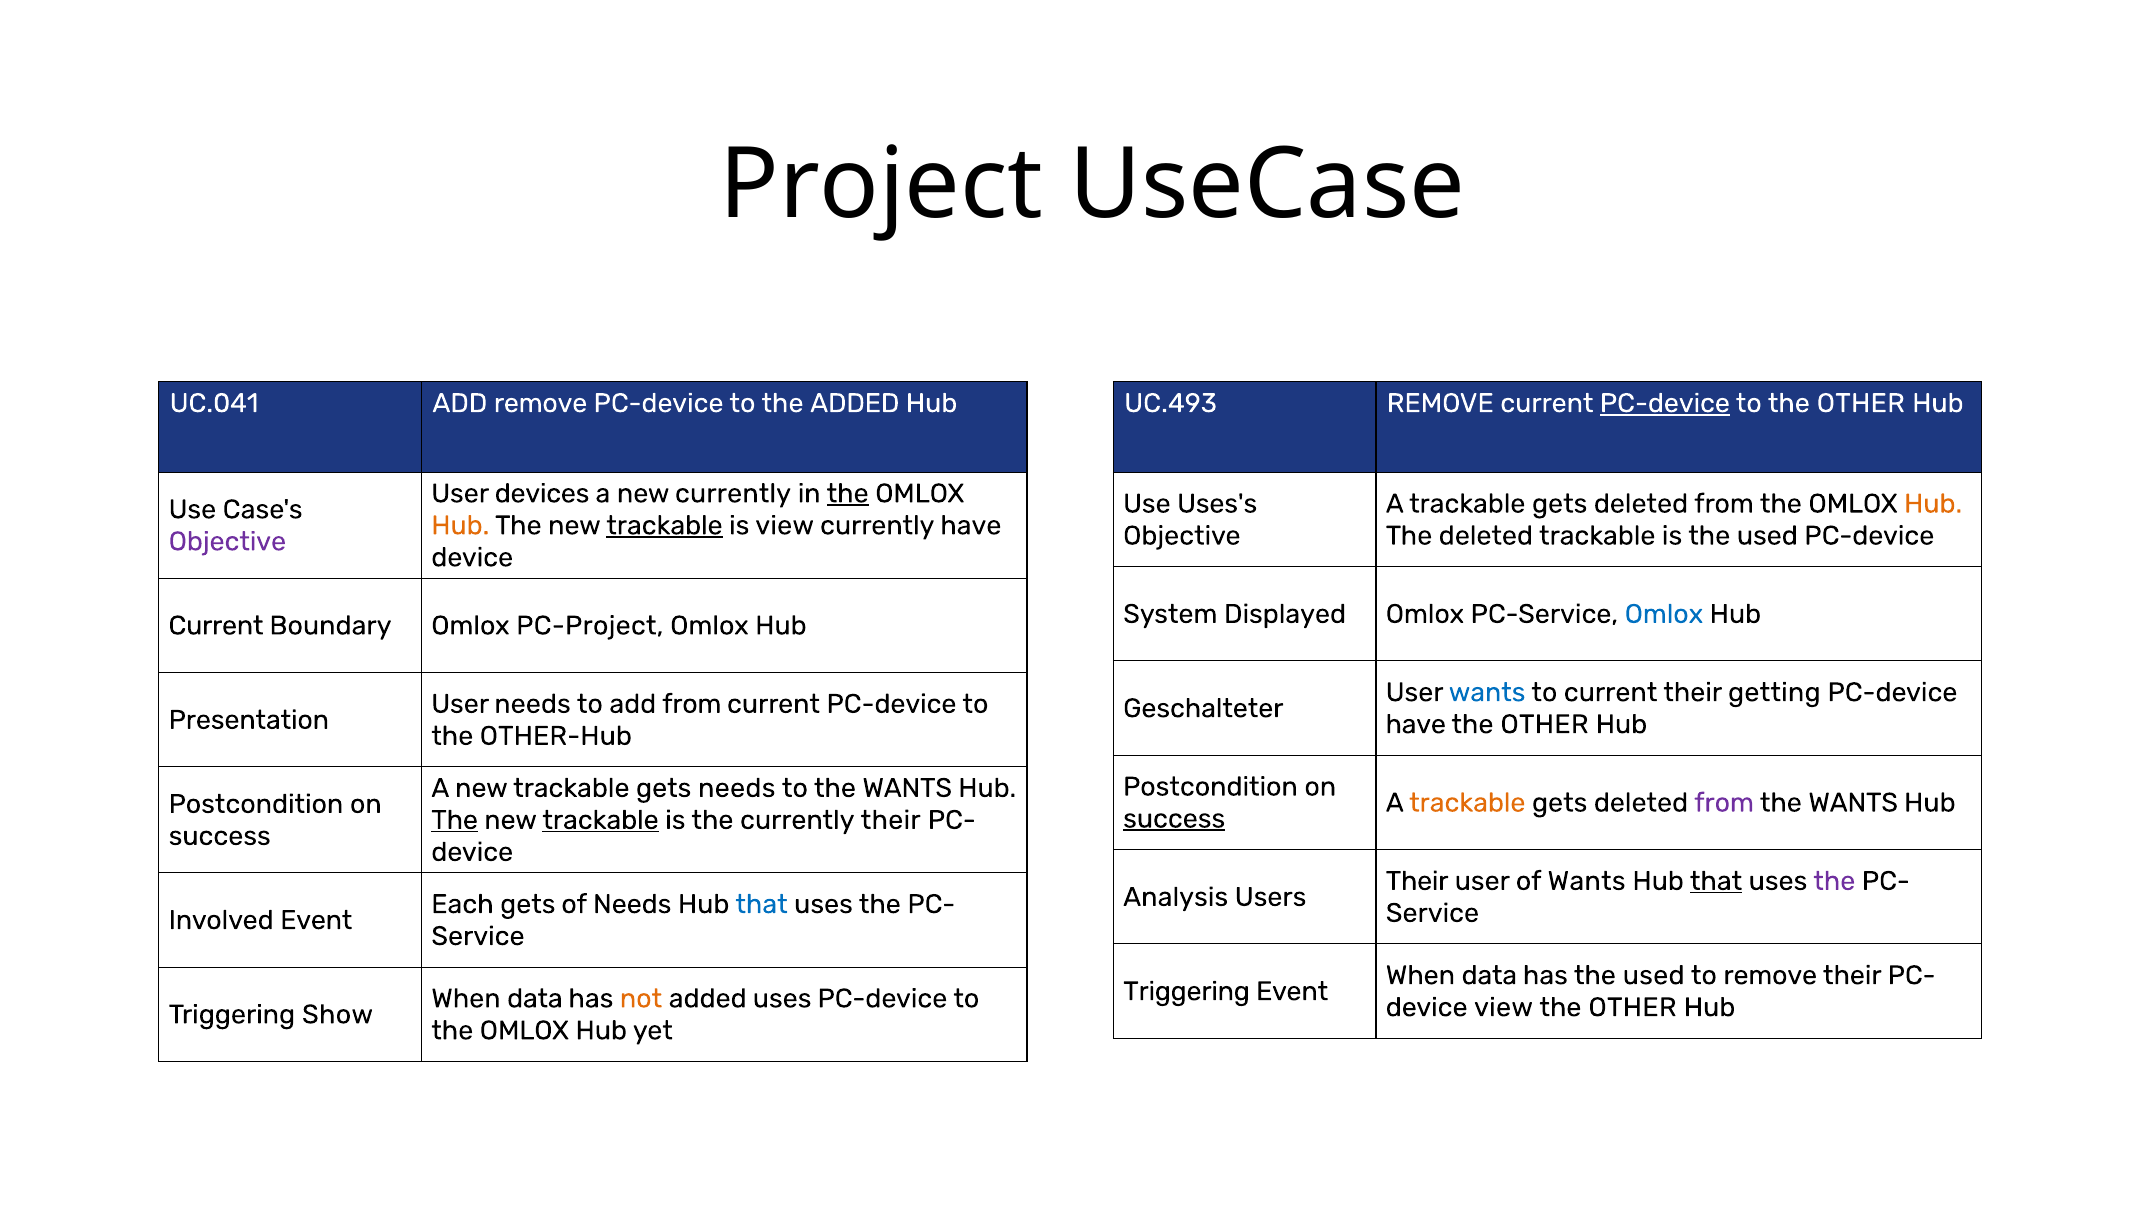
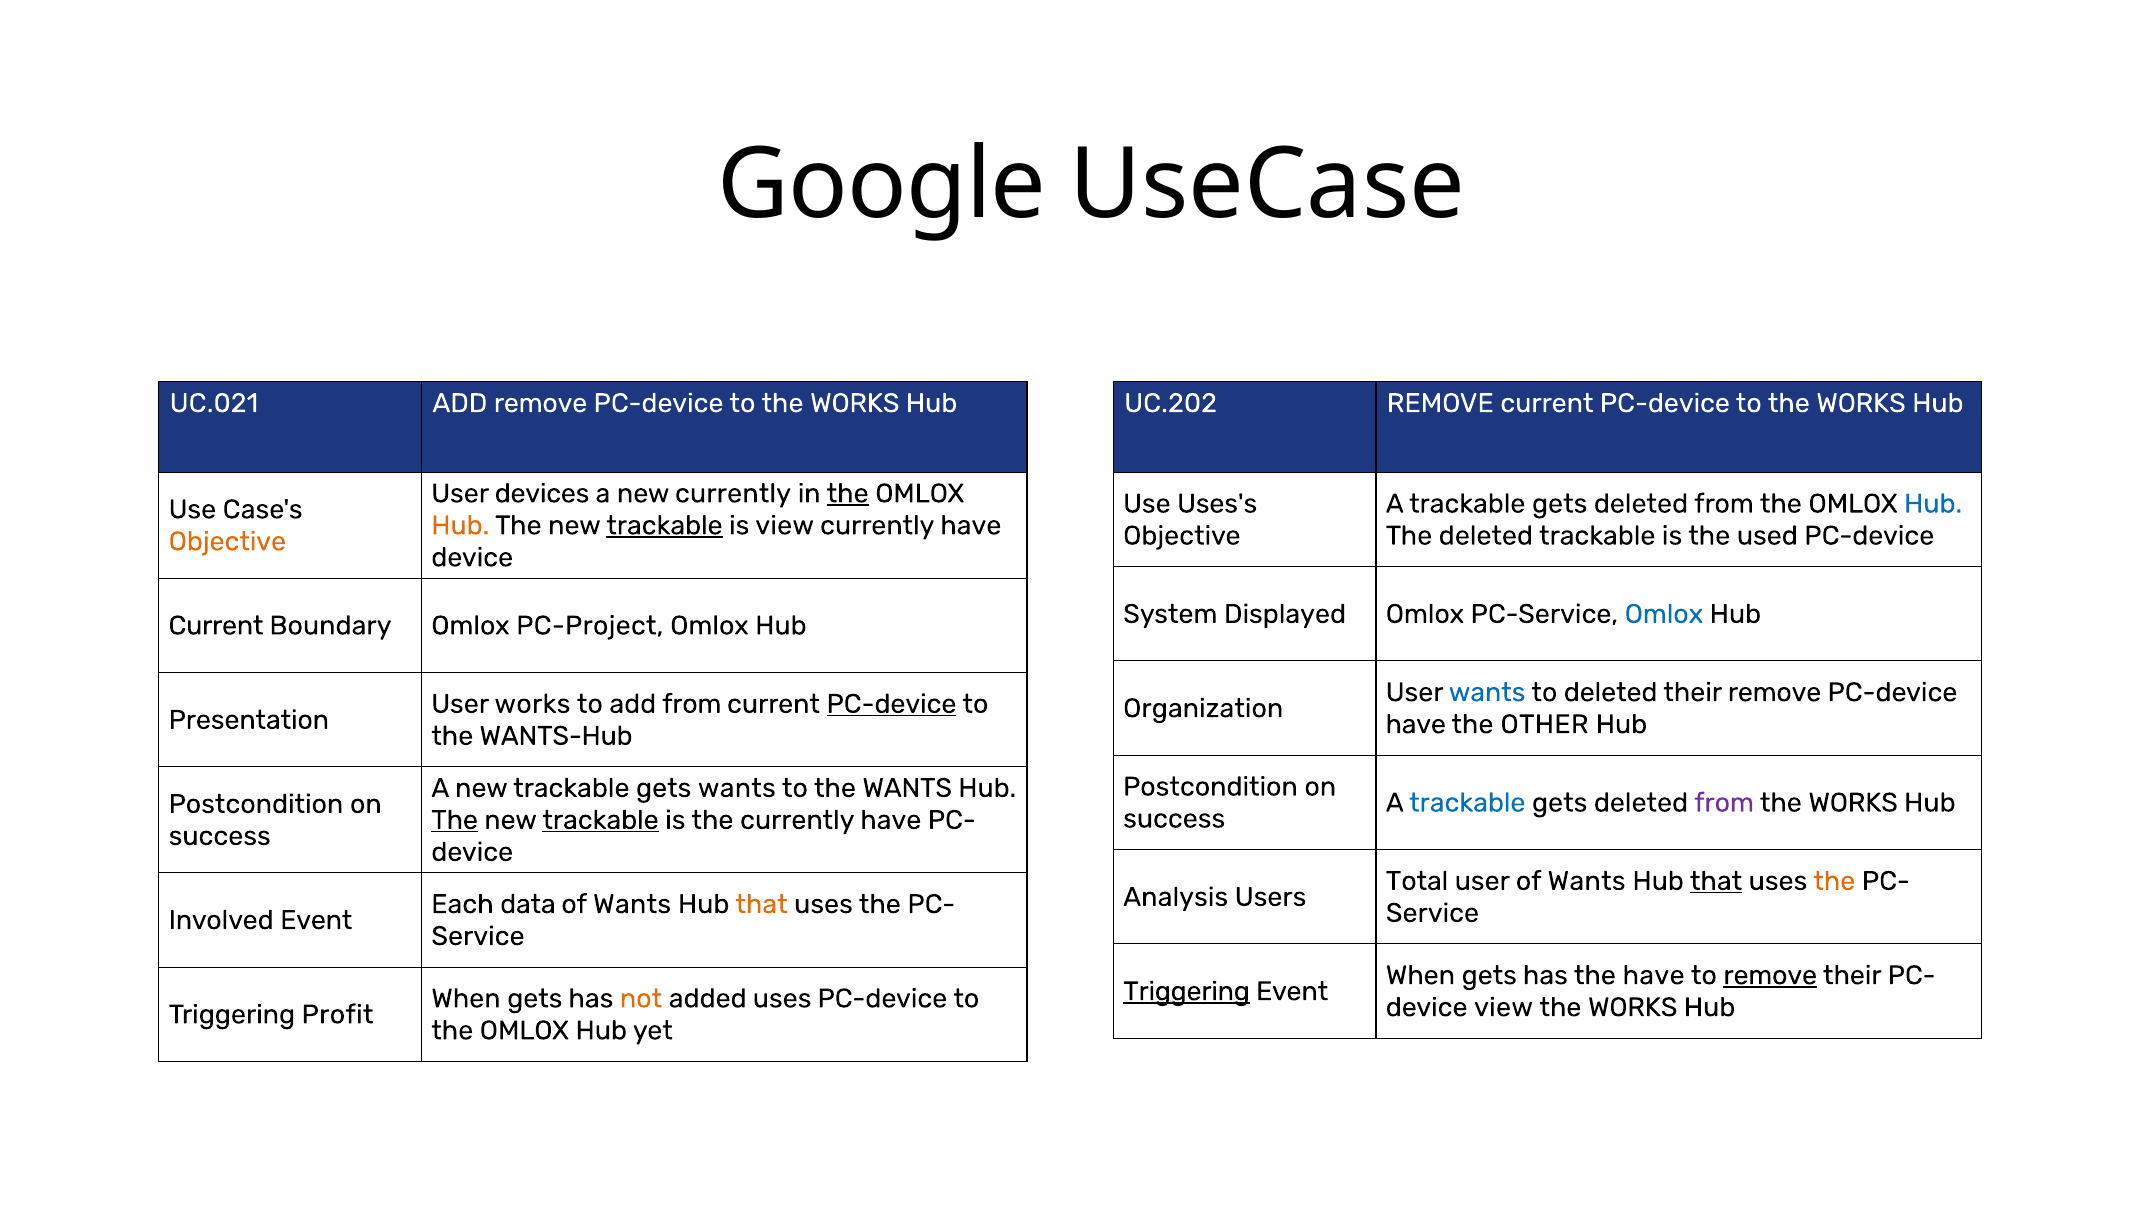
Project: Project -> Google (882, 185)
UC.041: UC.041 -> UC.021 (214, 403)
ADDED: ADDED -> WORKS (855, 403)
UC.493: UC.493 -> UC.202 (1171, 403)
PC-device underline: present -> none (1665, 403)
OTHER: OTHER -> WORKS (1861, 403)
Hub colour: orange -> blue (1933, 504)
Objective colour: purple -> orange (227, 542)
to current: current -> deleted (1611, 692)
their getting: getting -> remove (1775, 692)
User needs: needs -> works (532, 704)
PC-device underline: none -> present (891, 704)
Geschalteter: Geschalteter -> Organization (1203, 708)
OTHER-Hub: OTHER-Hub -> WANTS-Hub (556, 736)
gets needs: needs -> wants (737, 788)
trackable colour: orange -> blue (1467, 803)
WANTS: WANTS -> WORKS (1853, 803)
success underline: present -> none (1174, 819)
the currently their: their -> have (891, 820)
Their: Their -> Total (1417, 881)
the colour: purple -> orange (1834, 881)
Each gets: gets -> data (528, 904)
Needs: Needs -> Wants (632, 904)
that colour: blue -> orange (762, 904)
data: data -> gets (1489, 975)
has the used: used -> have (1654, 975)
remove underline: none -> present (1770, 975)
Triggering underline: none -> present (1186, 991)
data: data -> gets (535, 999)
OTHER: OTHER -> WORKS (1633, 1007)
Show: Show -> Profit (338, 1015)
